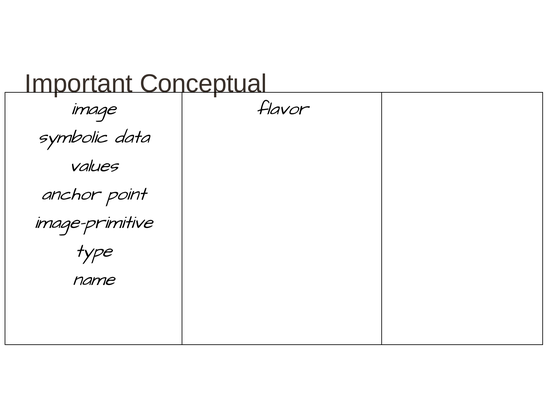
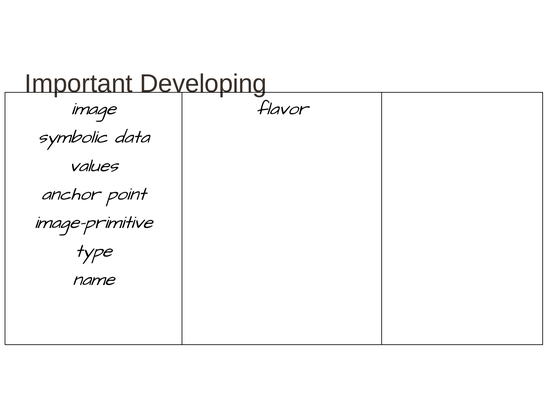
Conceptual: Conceptual -> Developing (203, 84)
